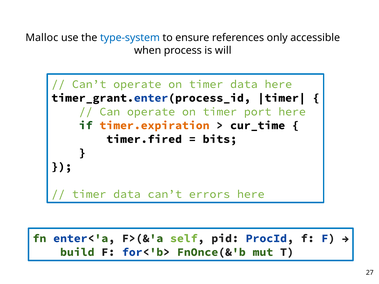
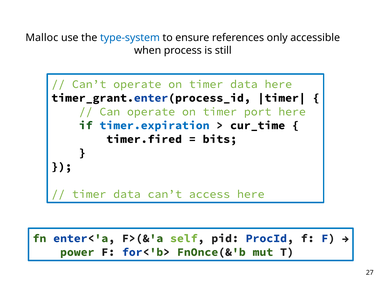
will: will -> still (223, 50)
timer.expiration colour: orange -> blue (154, 125)
errors: errors -> access (210, 194)
build: build -> power (77, 252)
